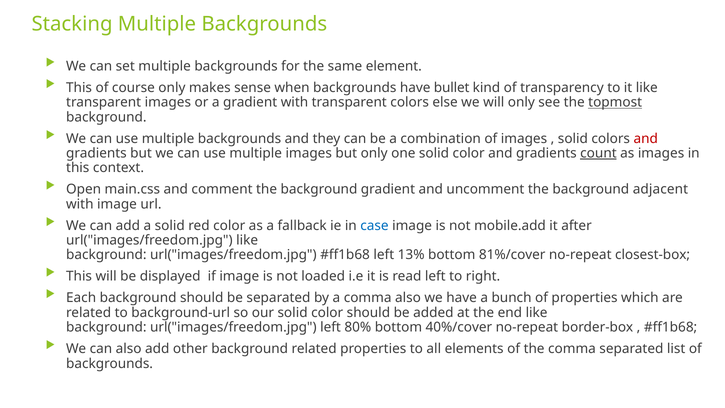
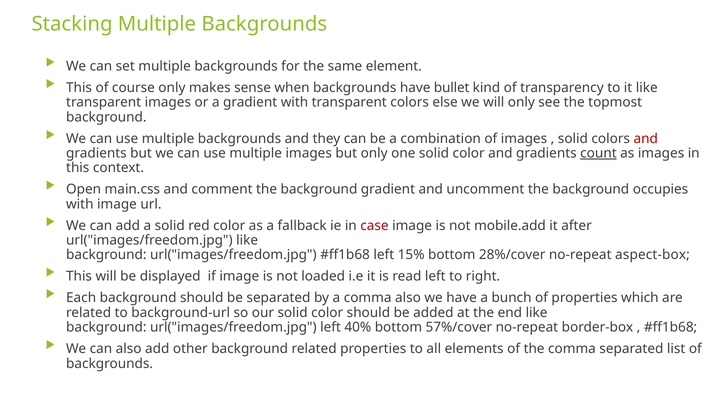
topmost underline: present -> none (615, 102)
adjacent: adjacent -> occupies (660, 189)
case colour: blue -> red (374, 226)
13%: 13% -> 15% (411, 255)
81%/cover: 81%/cover -> 28%/cover (512, 255)
closest-box: closest-box -> aspect-box (652, 255)
80%: 80% -> 40% (358, 327)
40%/cover: 40%/cover -> 57%/cover (459, 327)
